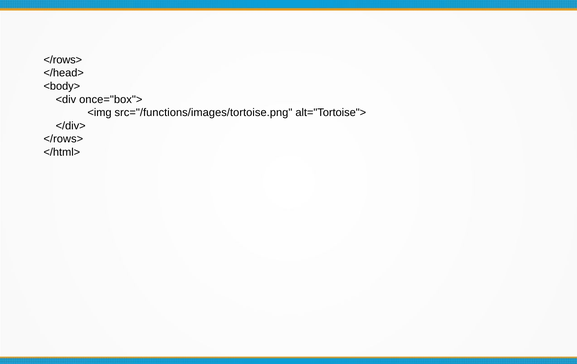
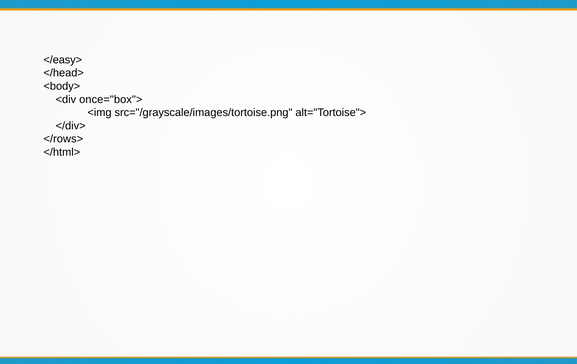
</rows>: </rows> -> </easy> (63, 60)
src="/functions/images/tortoise.png: src="/functions/images/tortoise.png -> src="/grayscale/images/tortoise.png (203, 112)
